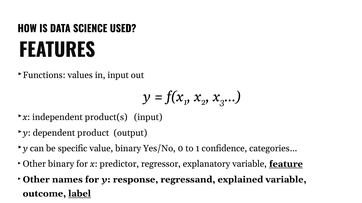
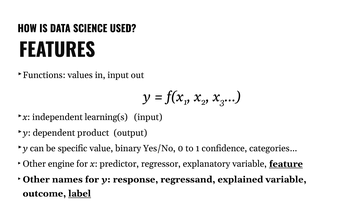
product(s: product(s -> learning(s (106, 118)
binary: binary -> engine (61, 164)
